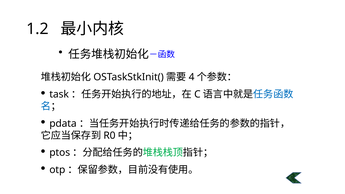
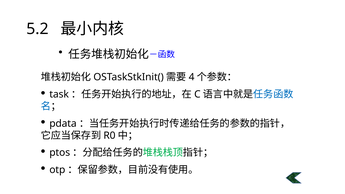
1.2: 1.2 -> 5.2 (37, 29)
